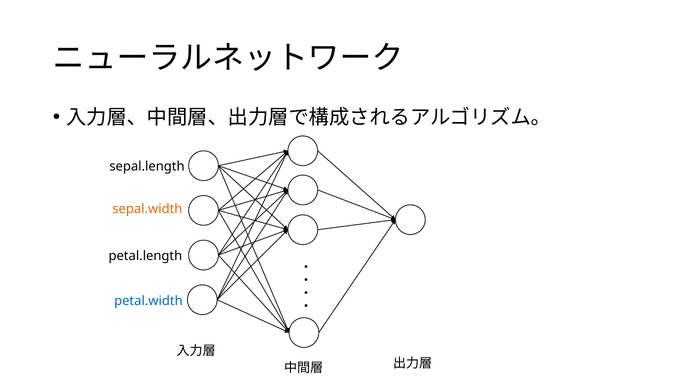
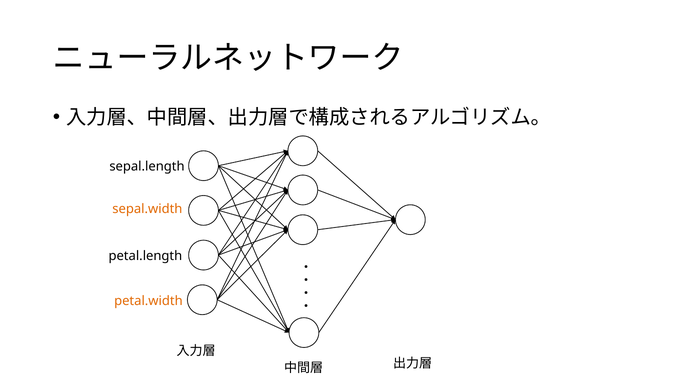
petal.width colour: blue -> orange (148, 301)
